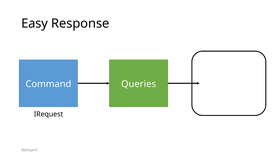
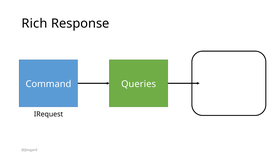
Easy: Easy -> Rich (34, 24)
